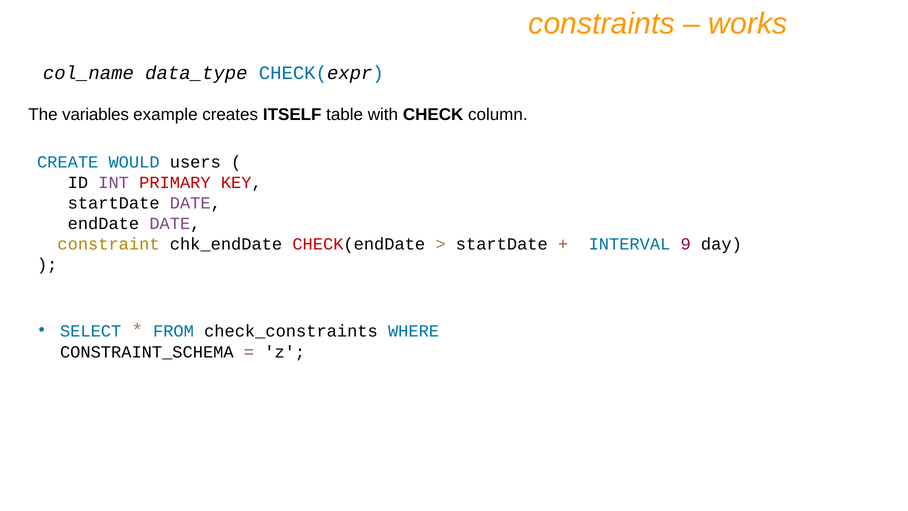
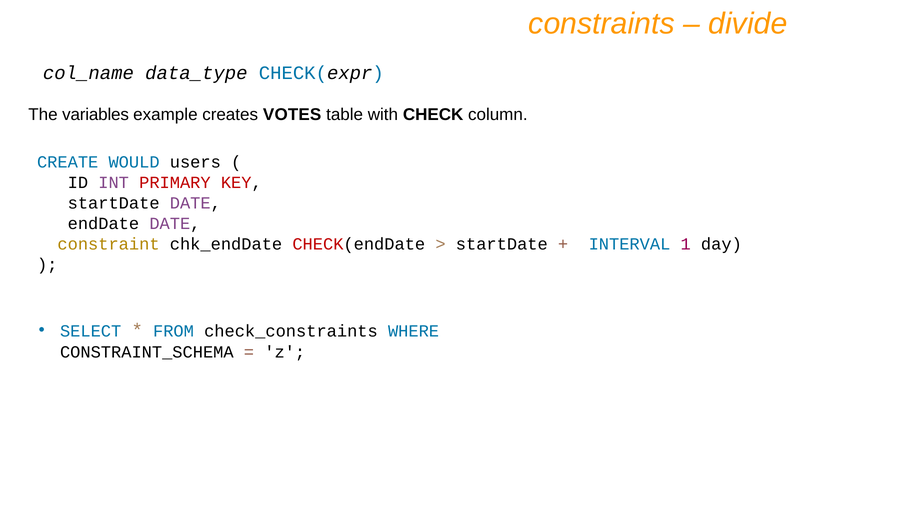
works: works -> divide (748, 24)
ITSELF: ITSELF -> VOTES (292, 115)
9: 9 -> 1 (686, 244)
